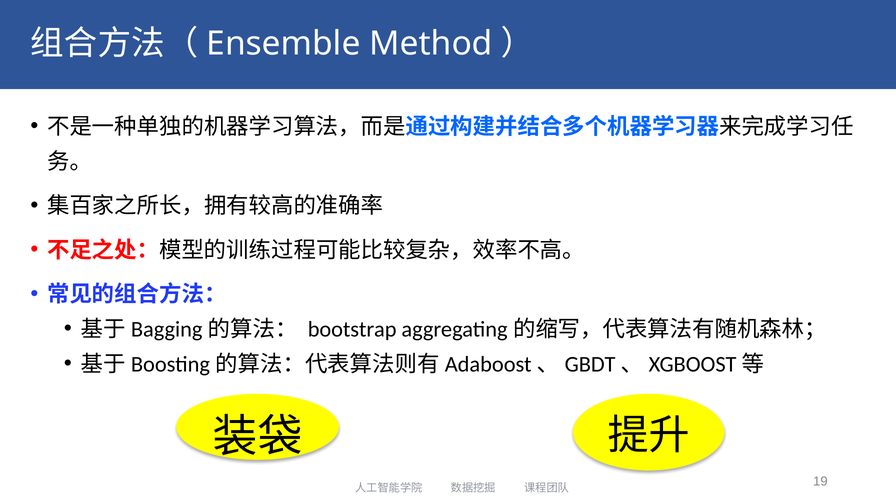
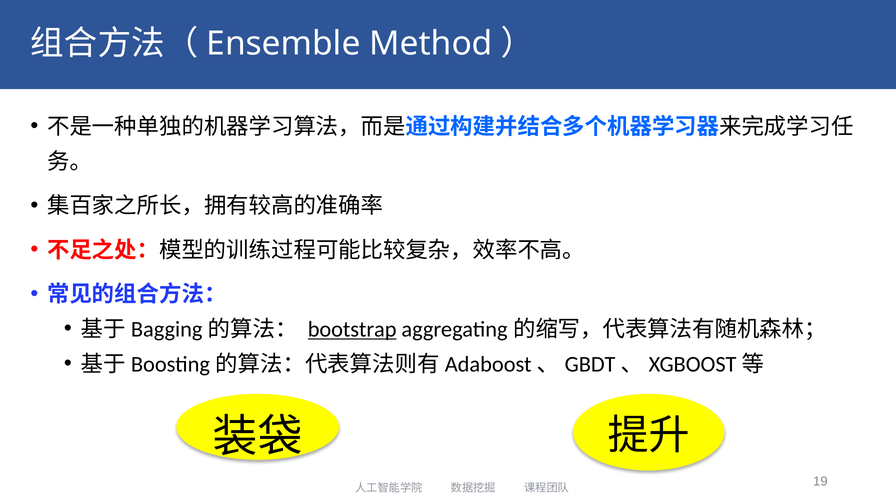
bootstrap underline: none -> present (352, 329)
